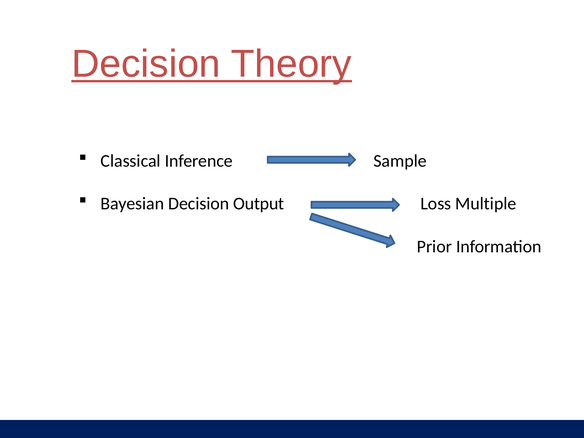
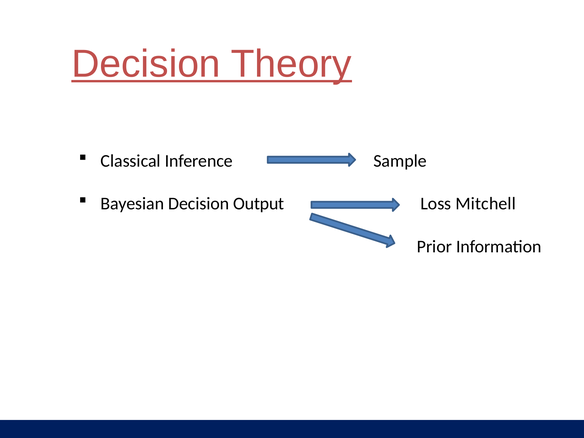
Multiple: Multiple -> Mitchell (486, 204)
